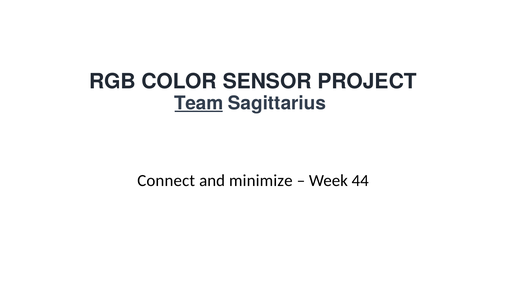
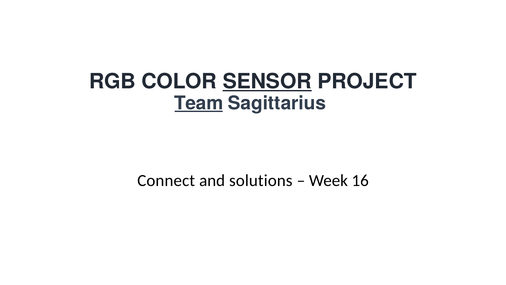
SENSOR underline: none -> present (267, 81)
minimize: minimize -> solutions (261, 180)
44: 44 -> 16 (360, 180)
